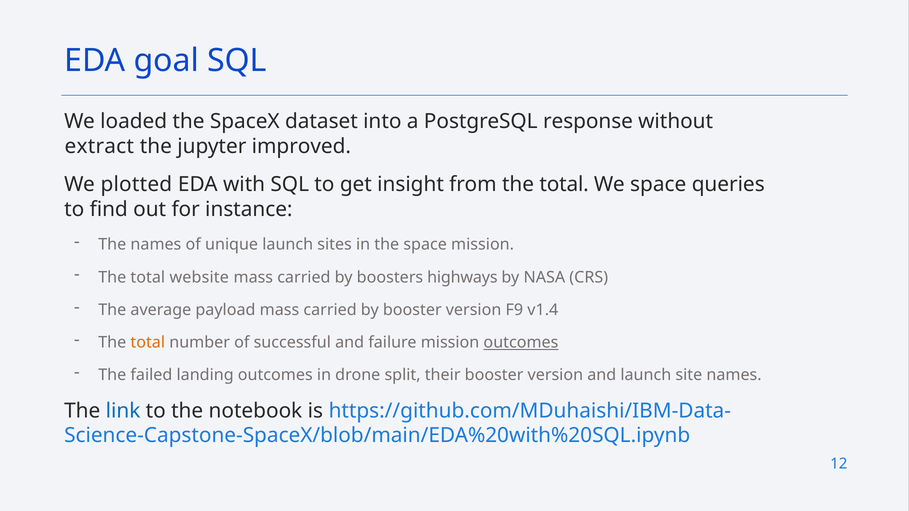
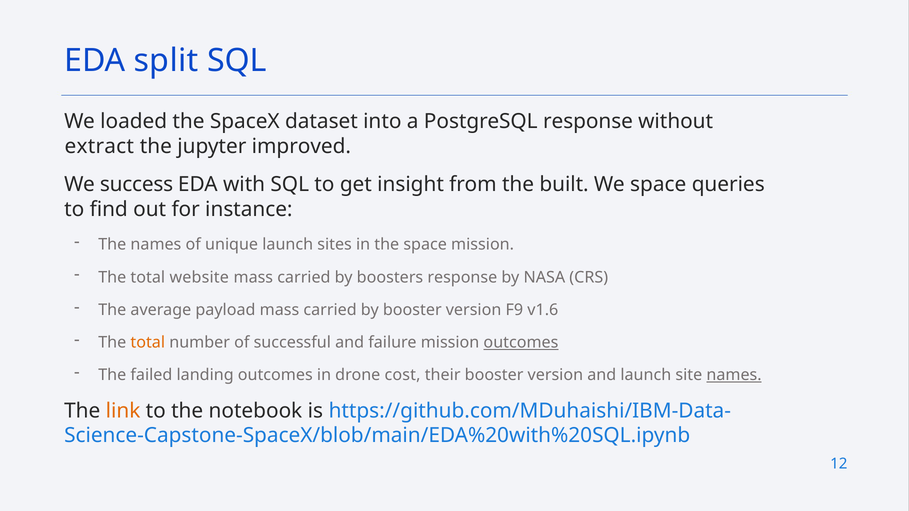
goal: goal -> split (166, 61)
plotted: plotted -> success (137, 185)
from the total: total -> built (564, 185)
boosters highways: highways -> response (462, 277)
v1.4: v1.4 -> v1.6 (543, 310)
split: split -> cost (402, 375)
names underline: none -> present (734, 375)
link colour: blue -> orange (123, 411)
